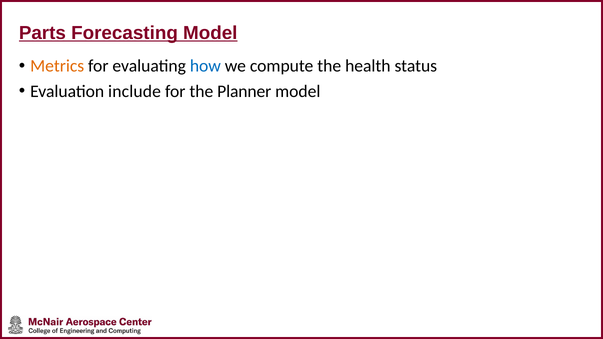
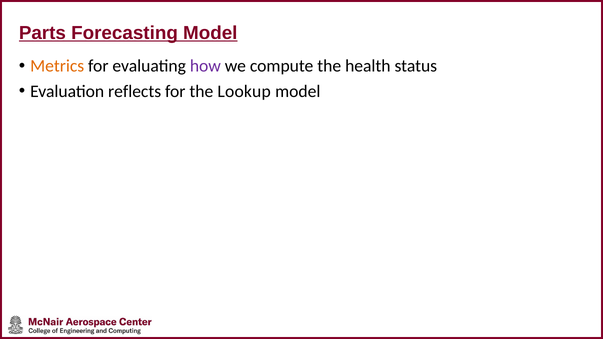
how colour: blue -> purple (205, 66)
include: include -> reflects (135, 91)
Planner: Planner -> Lookup (244, 91)
